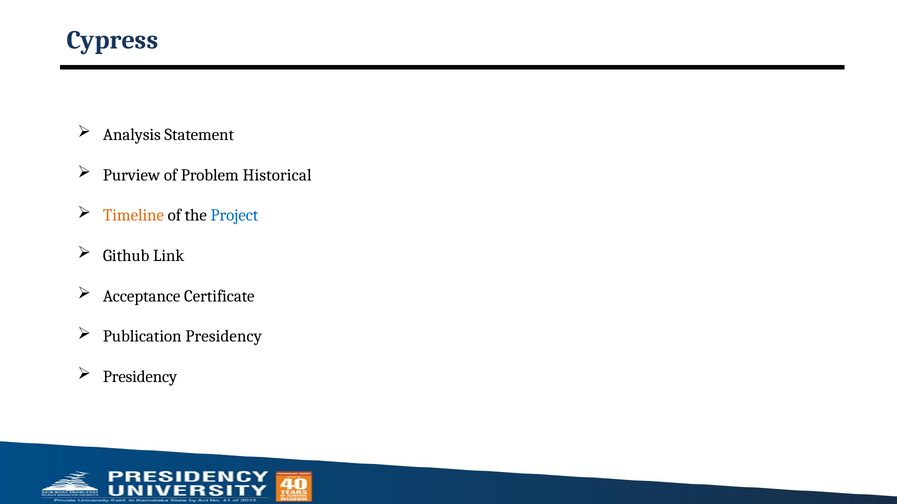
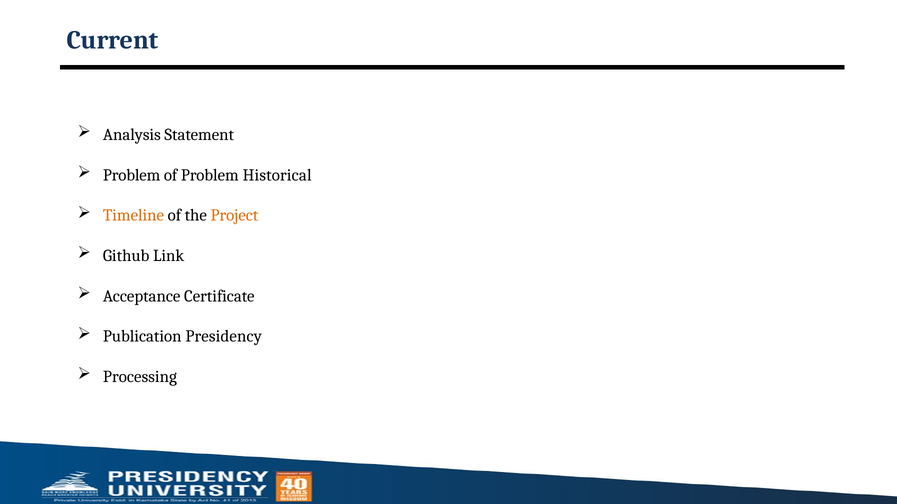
Cypress: Cypress -> Current (112, 40)
Purview: Purview -> Problem (132, 175)
Project colour: blue -> orange (234, 216)
Presidency: Presidency -> Processing (140, 377)
